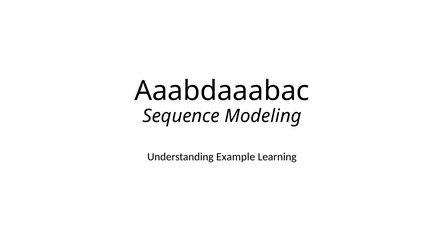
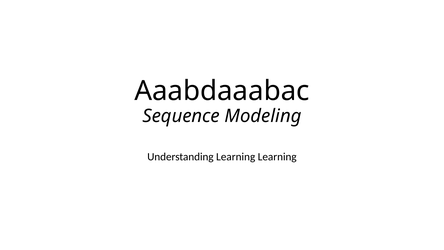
Understanding Example: Example -> Learning (236, 157)
